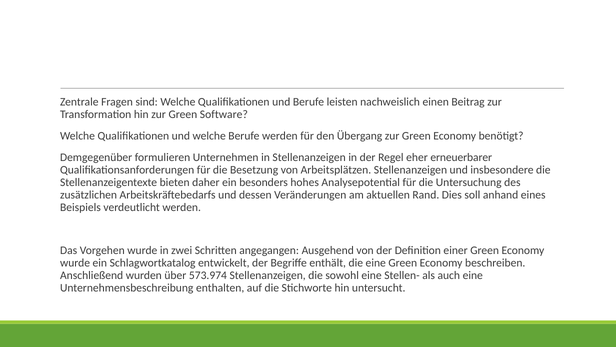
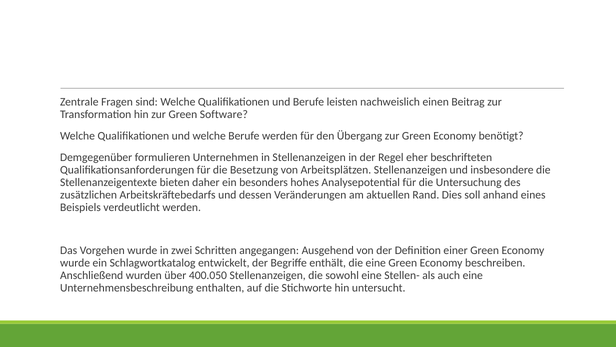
erneuerbarer: erneuerbarer -> beschrifteten (461, 157)
573.974: 573.974 -> 400.050 (208, 275)
